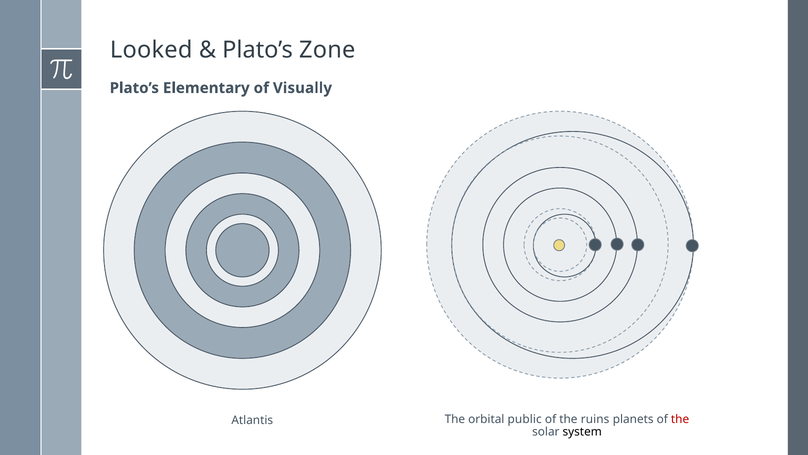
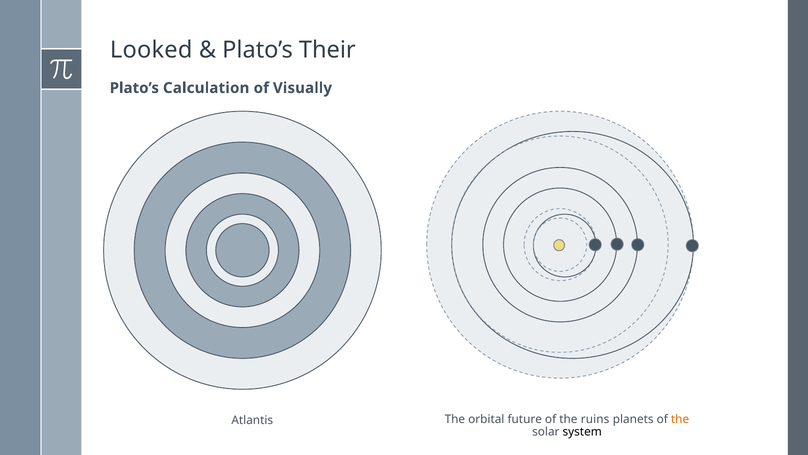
Zone: Zone -> Their (327, 50)
Elementary: Elementary -> Calculation (206, 88)
public: public -> future (525, 419)
the colour: red -> orange (680, 419)
